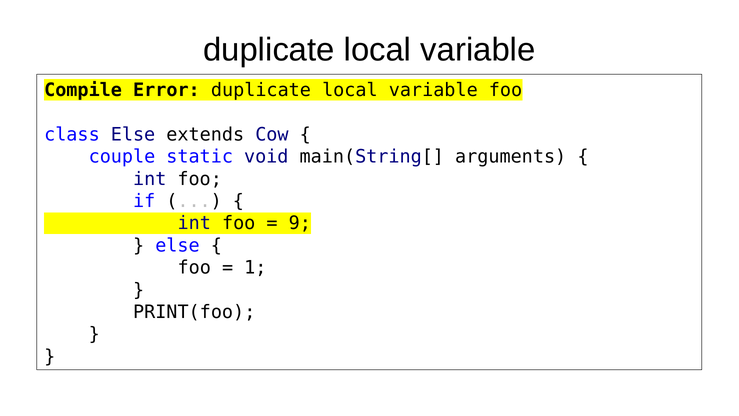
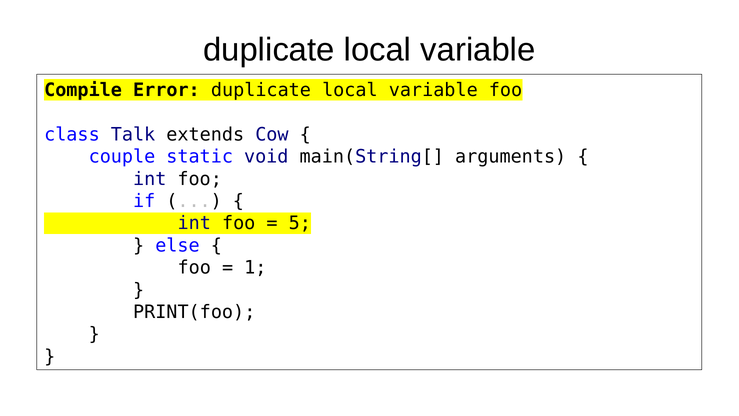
class Else: Else -> Talk (133, 135)
9: 9 -> 5 (300, 223)
